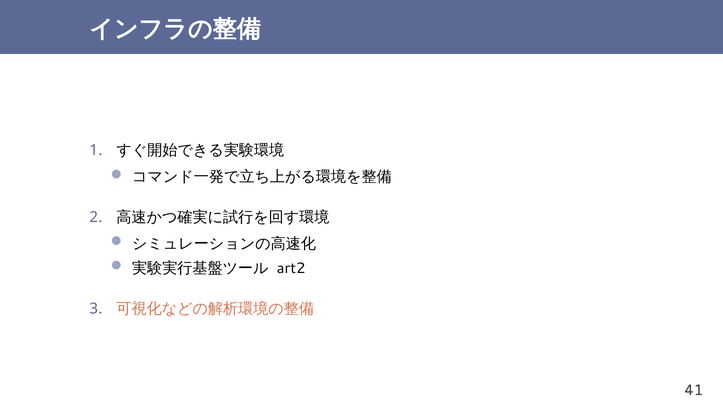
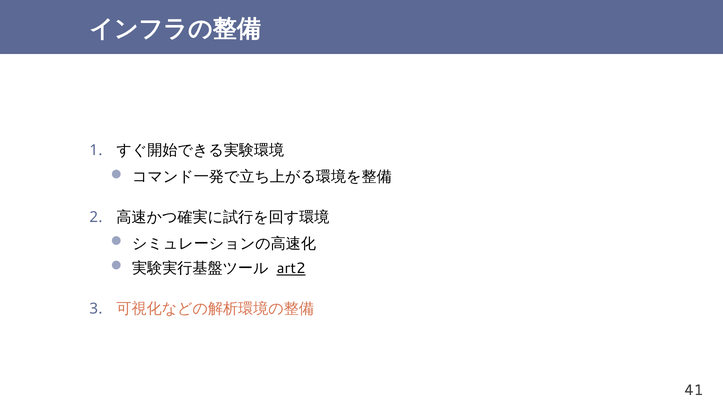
art2 underline: none -> present (291, 268)
